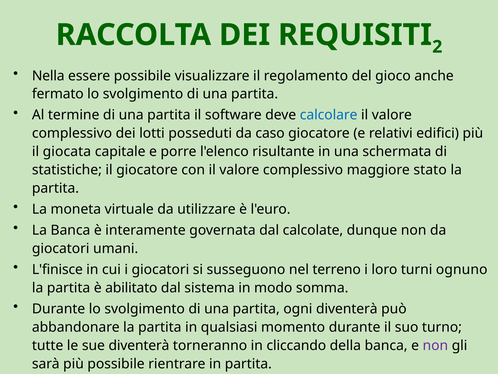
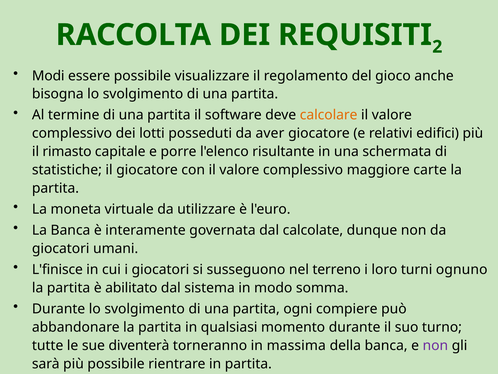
Nella: Nella -> Modi (48, 76)
fermato: fermato -> bisogna (58, 94)
calcolare colour: blue -> orange (329, 115)
caso: caso -> aver (270, 133)
giocata: giocata -> rimasto (67, 151)
stato: stato -> carte (430, 170)
ogni diventerà: diventerà -> compiere (347, 309)
cliccando: cliccando -> massima (296, 345)
